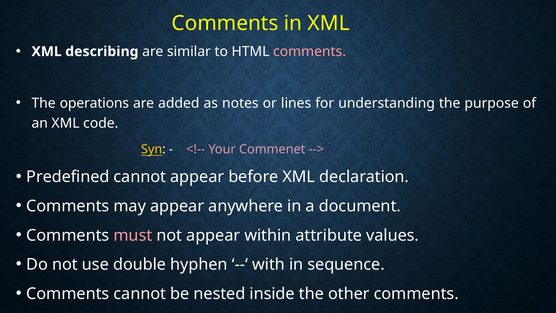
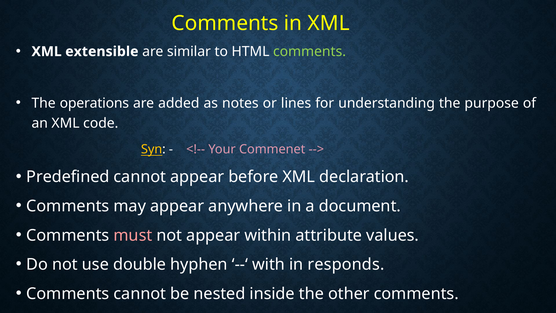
describing: describing -> extensible (102, 51)
comments colour: pink -> light green (310, 51)
sequence: sequence -> responds (346, 264)
